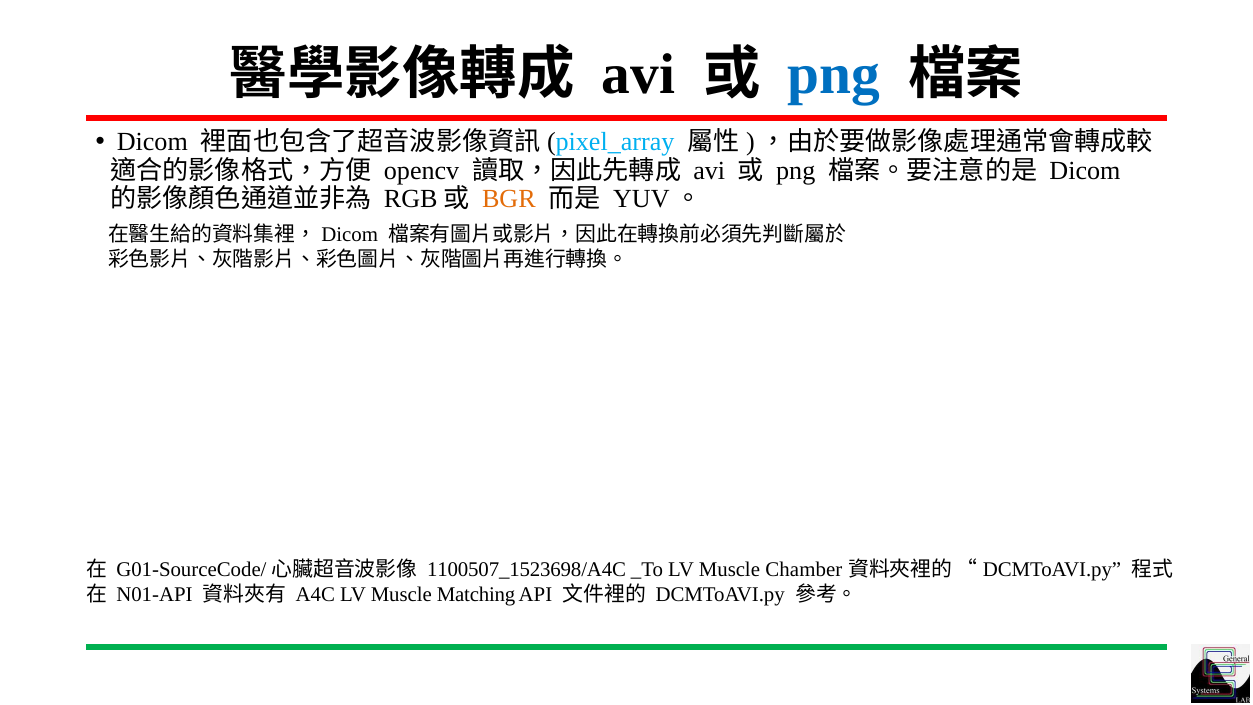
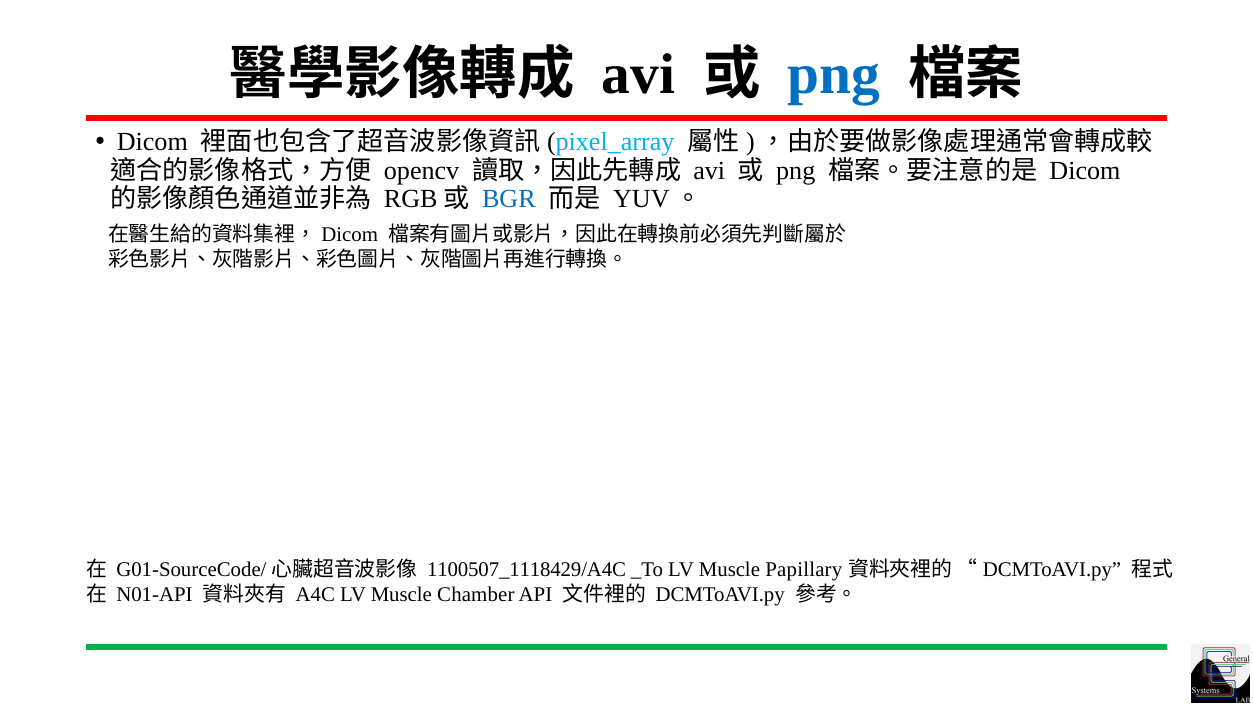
BGR colour: orange -> blue (509, 199)
1100507_1523698/A4C: 1100507_1523698/A4C -> 1100507_1118429/A4C (527, 570)
Chamber: Chamber -> Papillary (804, 570)
Matching: Matching -> Chamber (476, 595)
